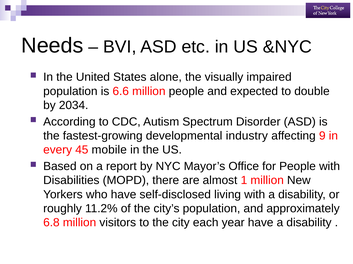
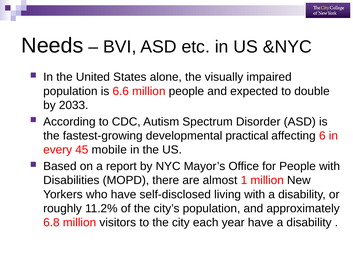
2034: 2034 -> 2033 (74, 106)
industry: industry -> practical (247, 136)
9: 9 -> 6 (322, 136)
